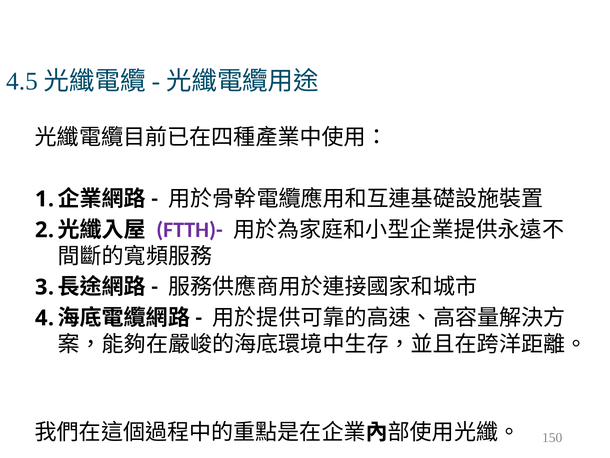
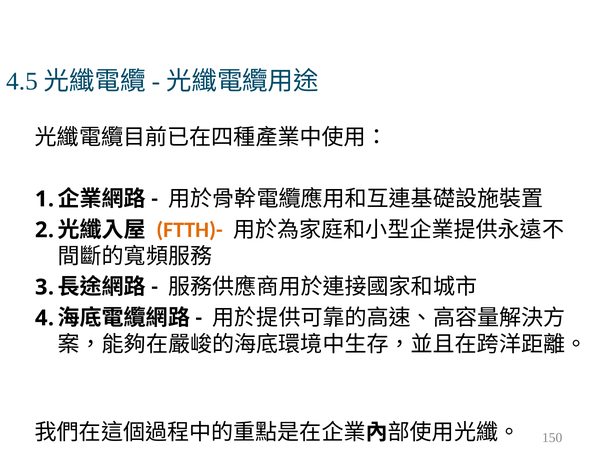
FTTH)- colour: purple -> orange (190, 230)
